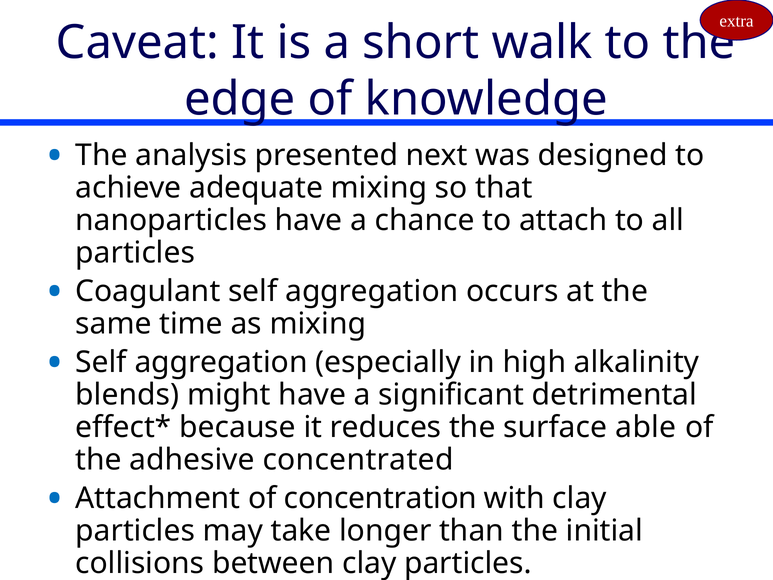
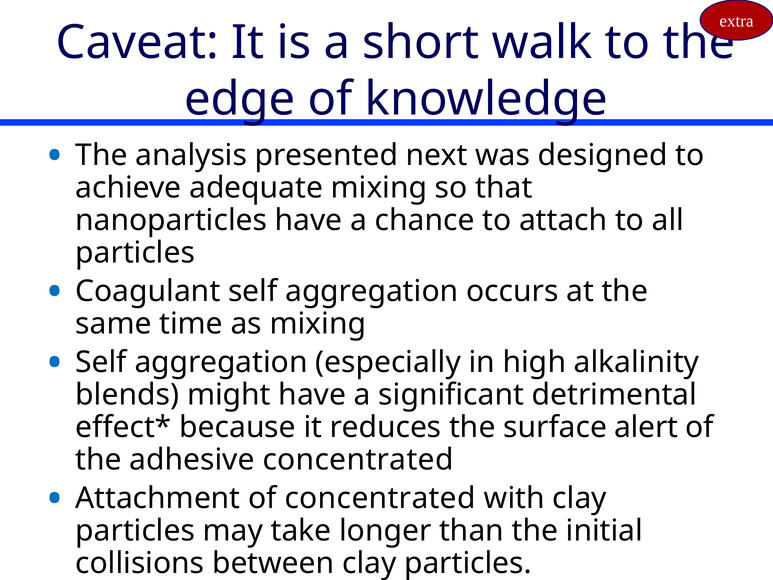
able: able -> alert (646, 427)
of concentration: concentration -> concentrated (380, 498)
